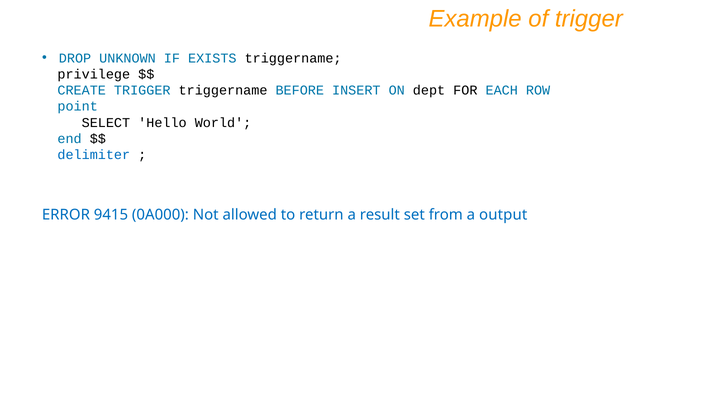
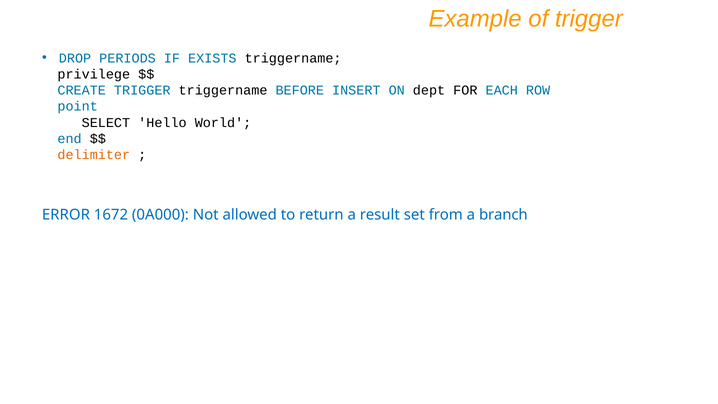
UNKNOWN: UNKNOWN -> PERIODS (128, 58)
delimiter colour: blue -> orange (94, 155)
9415: 9415 -> 1672 (111, 215)
output: output -> branch (503, 215)
